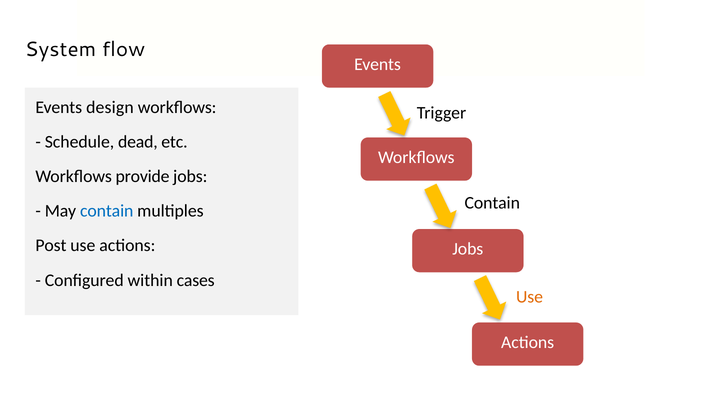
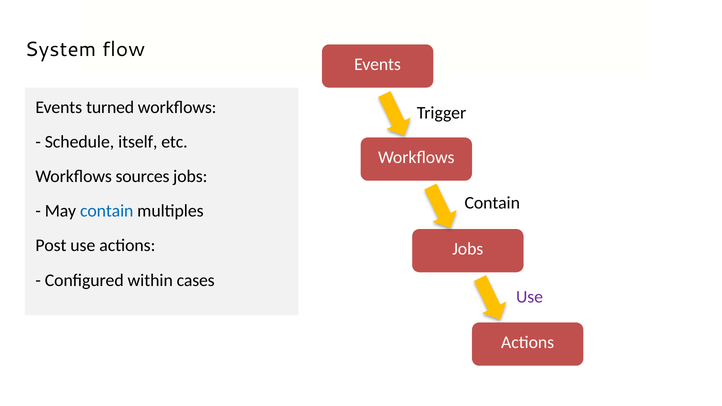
design: design -> turned (110, 108)
dead: dead -> itself (138, 142)
provide: provide -> sources (143, 177)
Use colour: orange -> purple (530, 297)
